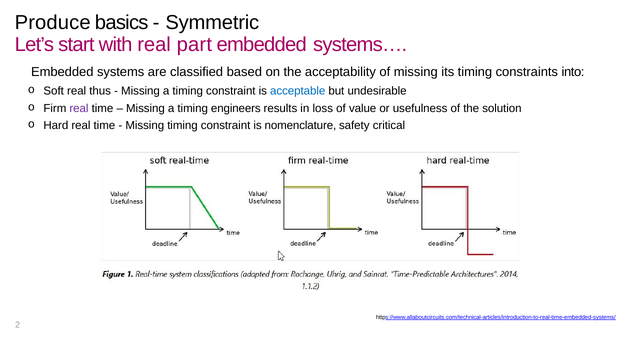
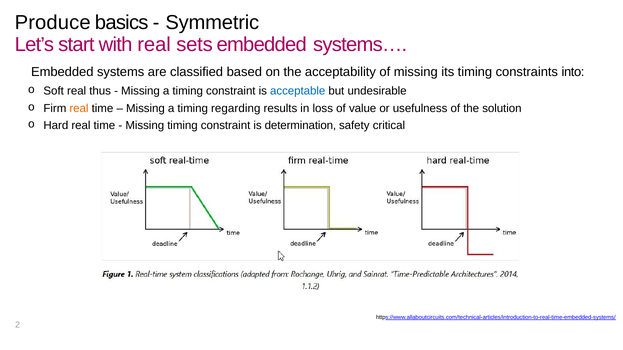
part: part -> sets (195, 45)
real colour: purple -> orange (79, 108)
engineers: engineers -> regarding (236, 108)
nomenclature: nomenclature -> determination (300, 126)
